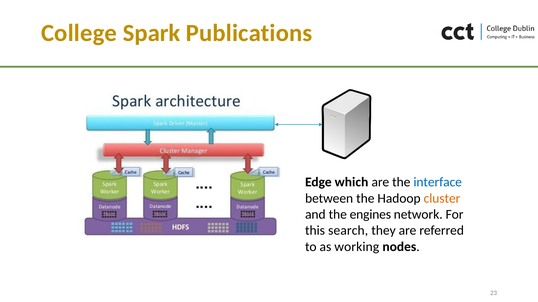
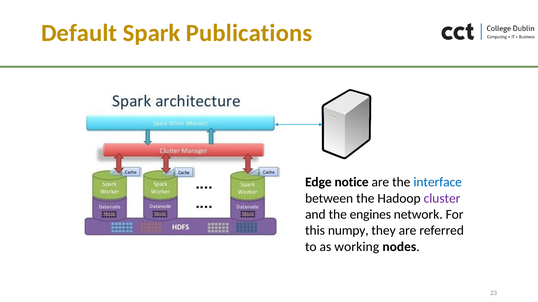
College: College -> Default (79, 33)
which: which -> notice (352, 183)
cluster colour: orange -> purple (442, 199)
search: search -> numpy (348, 231)
